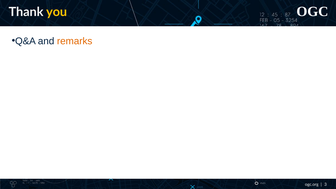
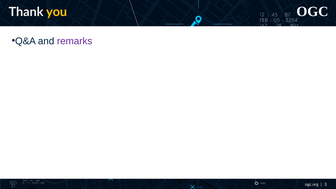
remarks colour: orange -> purple (75, 41)
